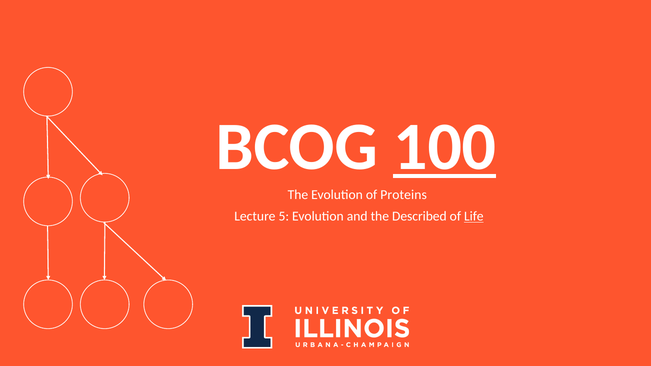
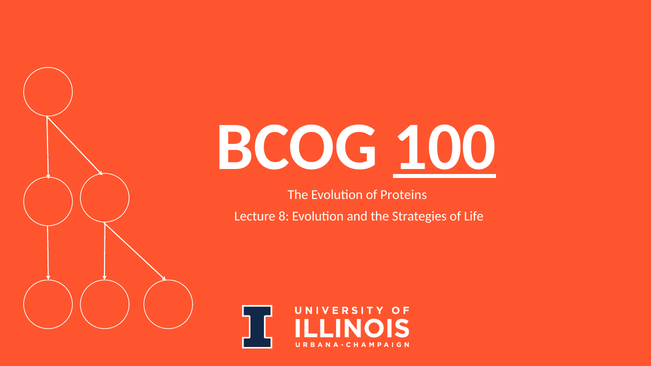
5: 5 -> 8 (284, 217)
Described: Described -> Strategies (419, 217)
Life underline: present -> none (474, 217)
